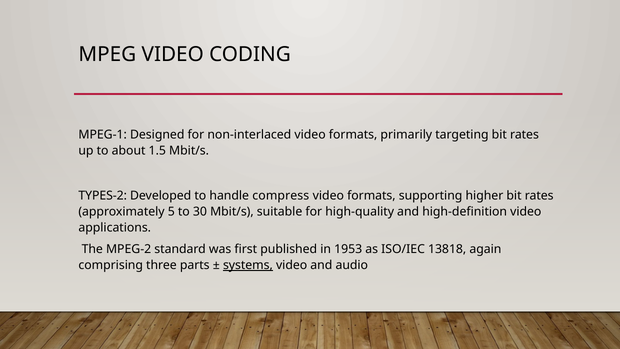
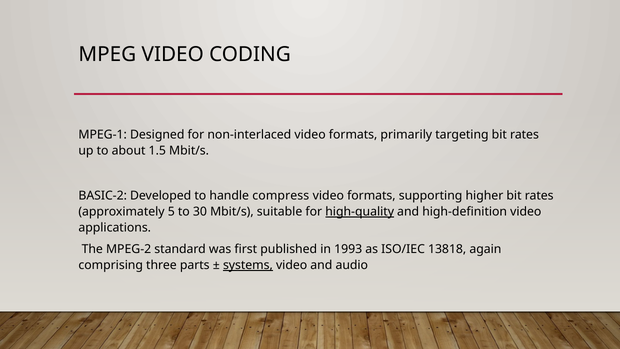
TYPES-2: TYPES-2 -> BASIC-2 (103, 196)
high-quality underline: none -> present (360, 212)
1953: 1953 -> 1993 (348, 249)
